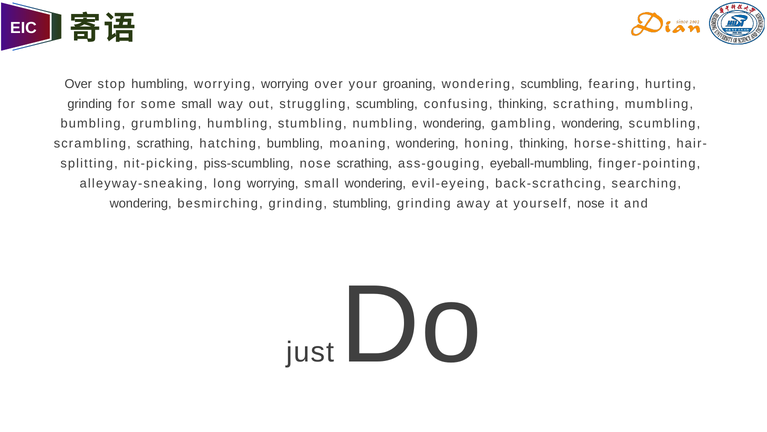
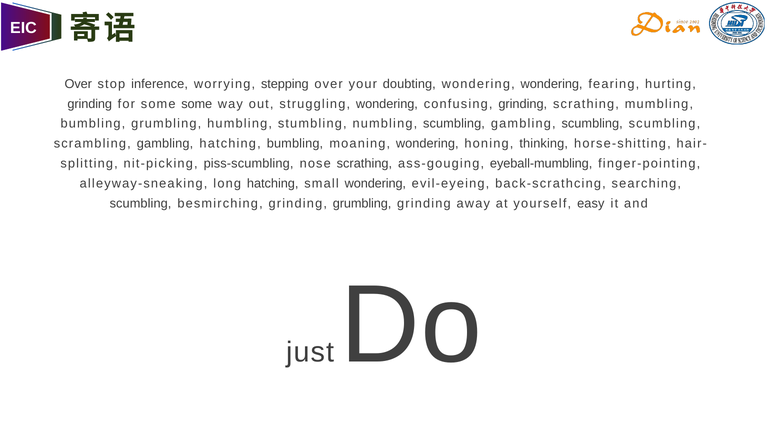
stop humbling: humbling -> inference (160, 84)
worrying worrying: worrying -> stepping (285, 84)
groaning: groaning -> doubting (409, 84)
scumbling: scumbling -> wondering (552, 84)
some small: small -> some (197, 104)
struggling scumbling: scumbling -> wondering (387, 104)
confusing thinking: thinking -> grinding (523, 104)
numbling wondering: wondering -> scumbling (454, 124)
gambling wondering: wondering -> scumbling (592, 124)
scrambling scrathing: scrathing -> gambling (165, 144)
long worrying: worrying -> hatching (273, 183)
wondering: wondering -> scumbling (141, 203)
grinding stumbling: stumbling -> grumbling (362, 203)
yourself nose: nose -> easy (591, 203)
